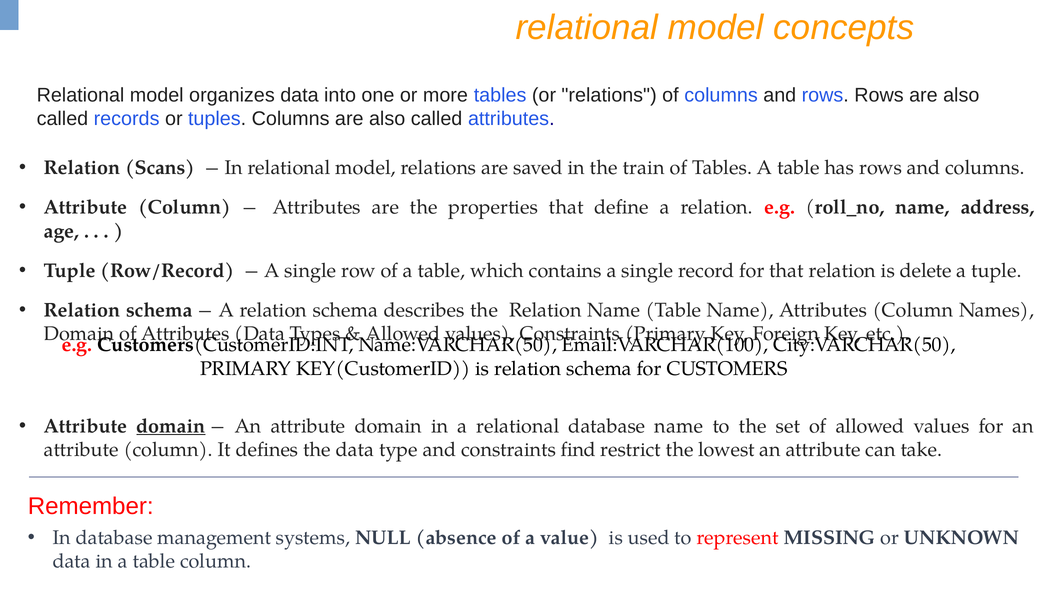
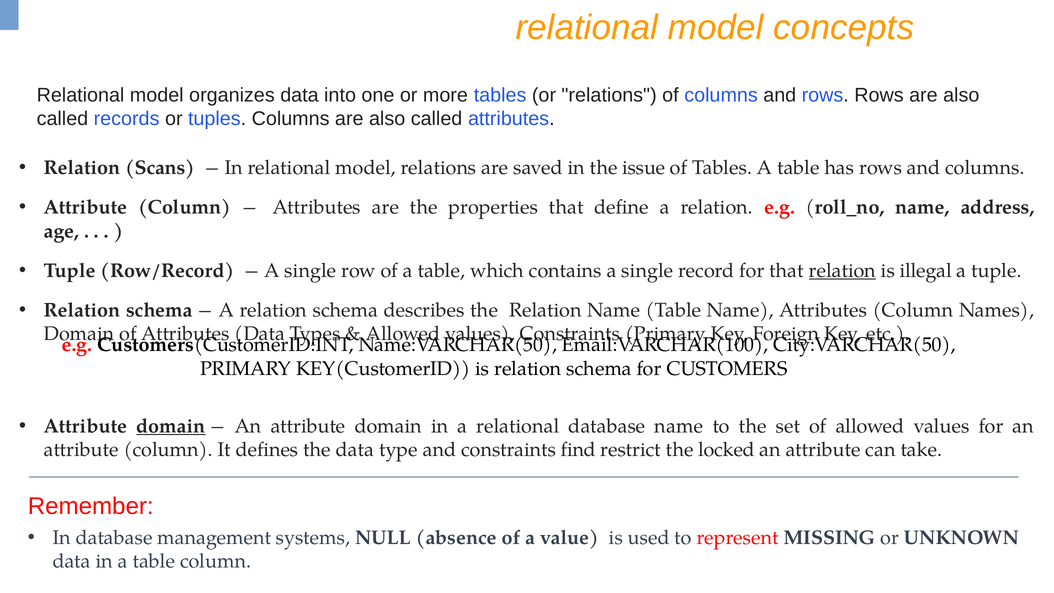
train: train -> issue (644, 168)
relation underline: none -> present (842, 271)
delete: delete -> illegal (926, 271)
lowest: lowest -> locked (727, 450)
